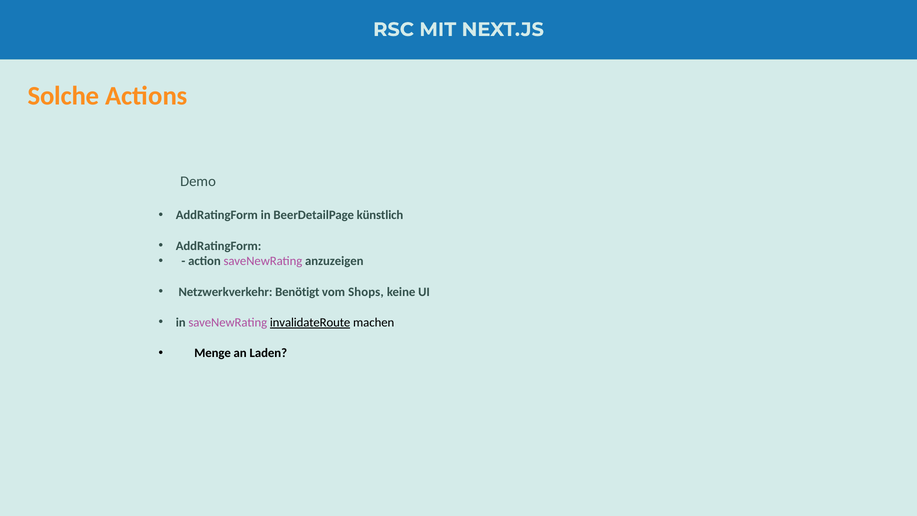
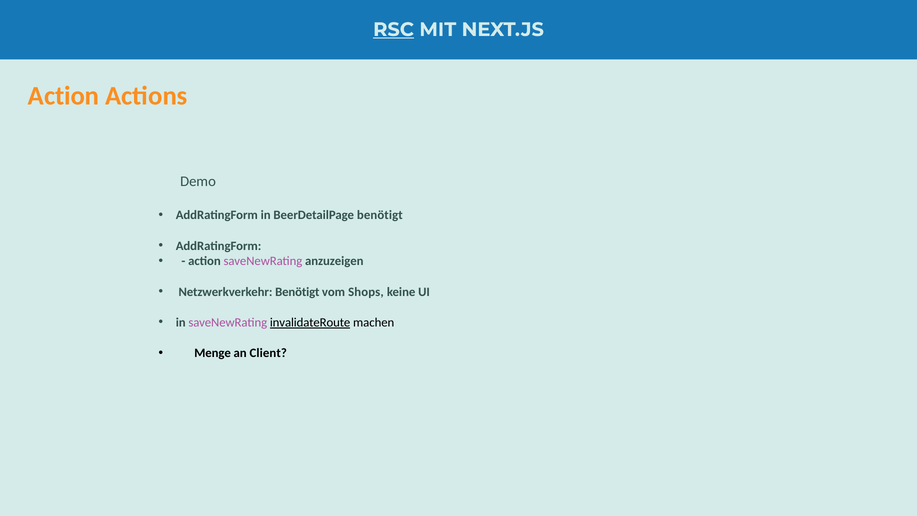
RSC underline: none -> present (394, 30)
Solche: Solche -> Action (64, 96)
BeerDetailPage künstlich: künstlich -> benötigt (380, 215)
Laden: Laden -> Client (268, 353)
